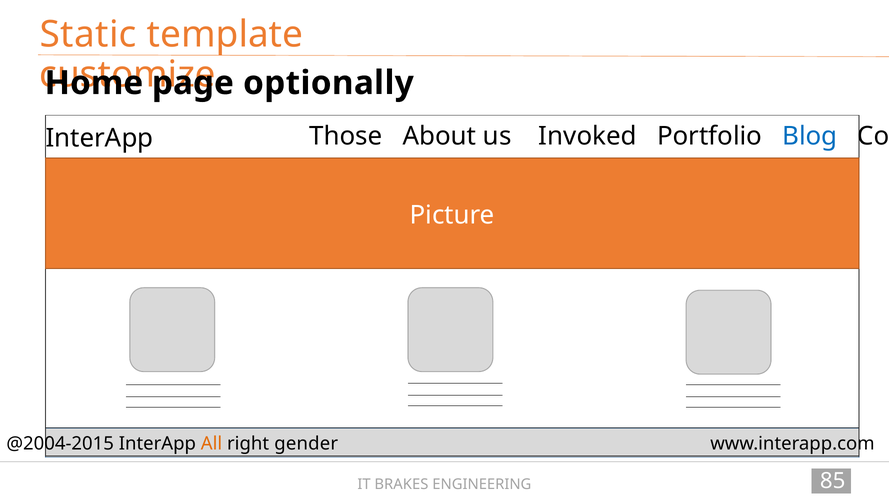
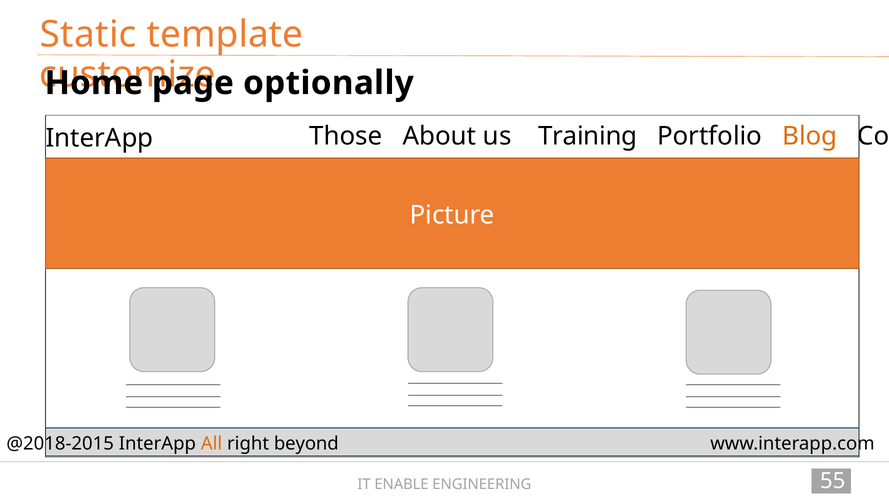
Invoked: Invoked -> Training (588, 136)
Blog colour: blue -> orange (810, 136)
@2004-2015: @2004-2015 -> @2018-2015 (60, 444)
gender: gender -> beyond (306, 444)
BRAKES: BRAKES -> ENABLE (402, 484)
85: 85 -> 55 (833, 481)
